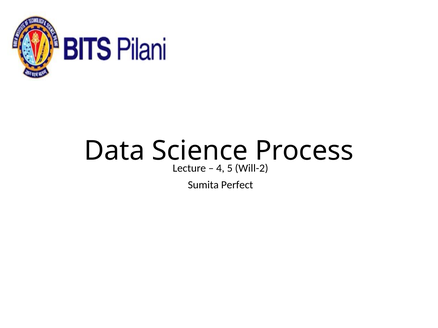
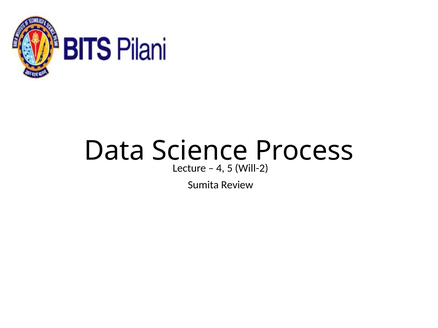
Perfect: Perfect -> Review (237, 185)
